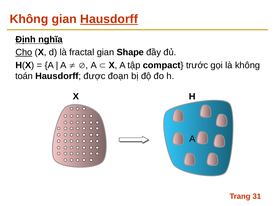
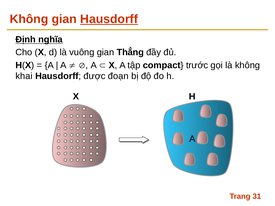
Cho underline: present -> none (24, 52)
fractal: fractal -> vuông (82, 52)
Shape: Shape -> Thẳng (130, 52)
toán: toán -> khai (24, 76)
